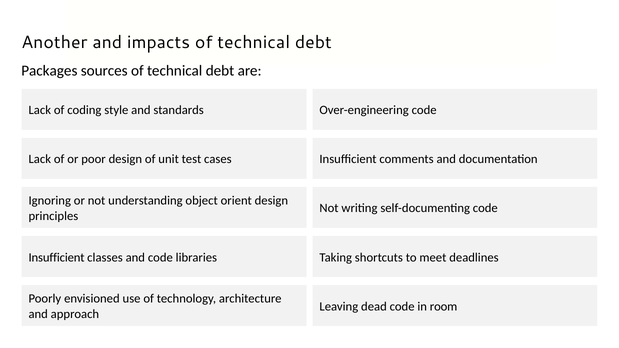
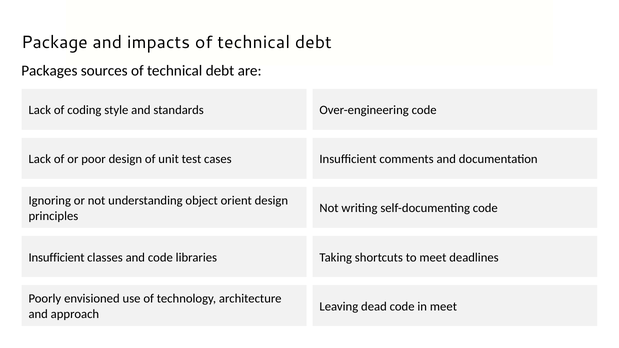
Another: Another -> Package (54, 42)
in room: room -> meet (443, 307)
